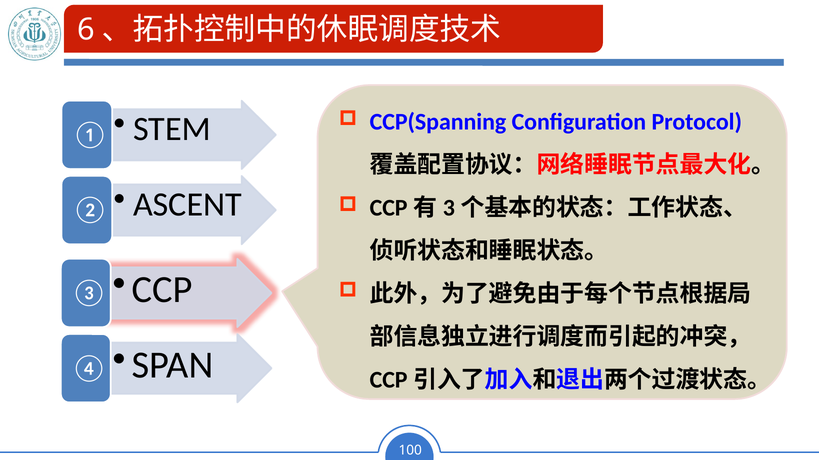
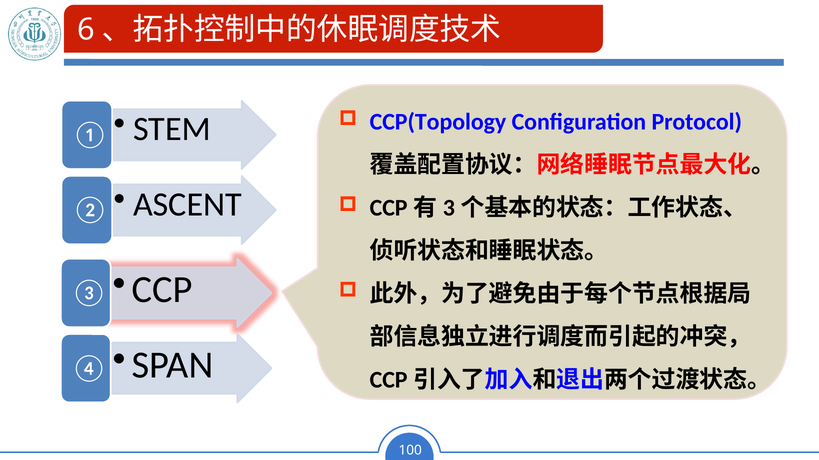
CCP(Spanning: CCP(Spanning -> CCP(Topology (438, 122)
